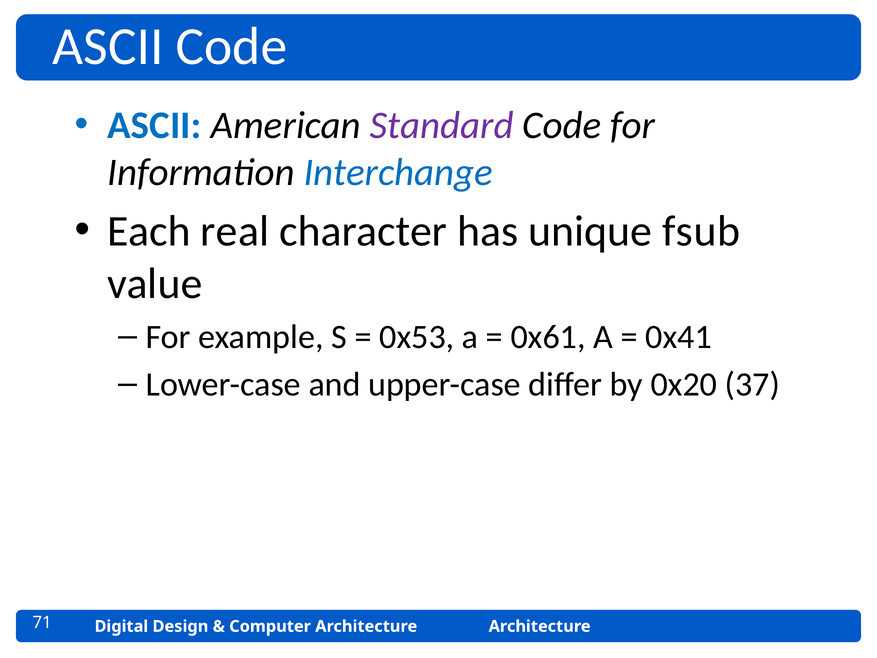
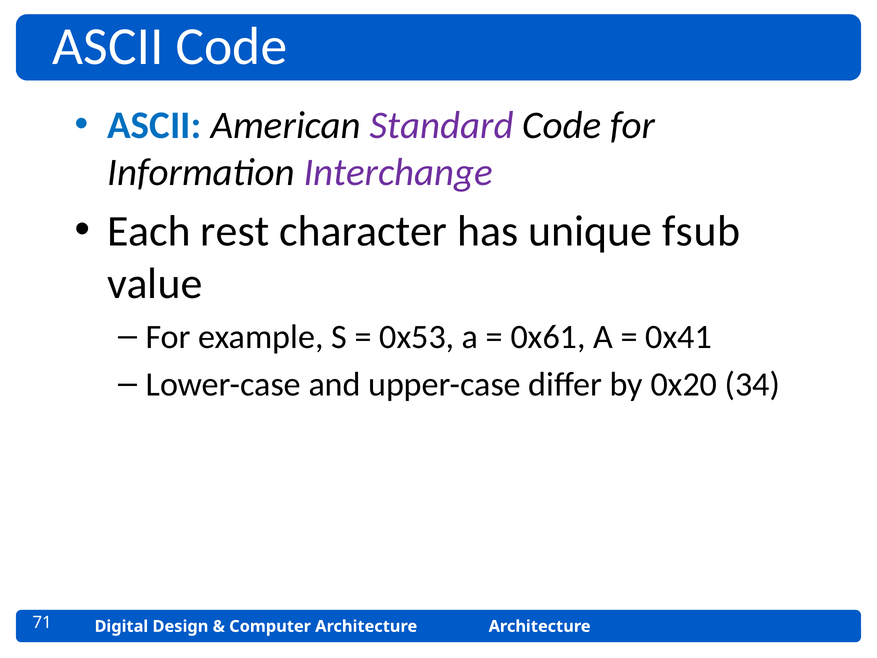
Interchange colour: blue -> purple (398, 172)
real: real -> rest (235, 231)
37: 37 -> 34 (752, 384)
